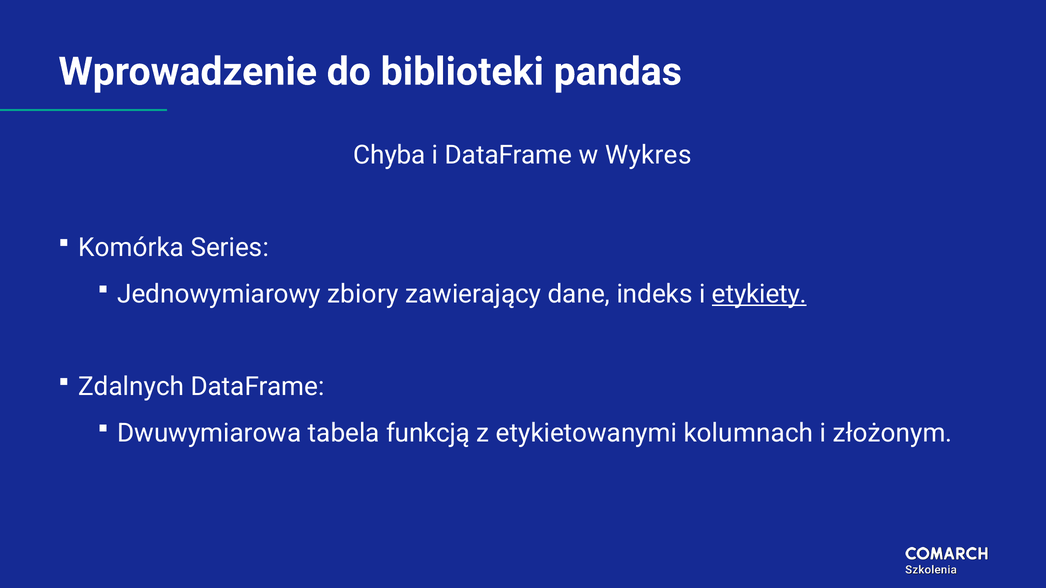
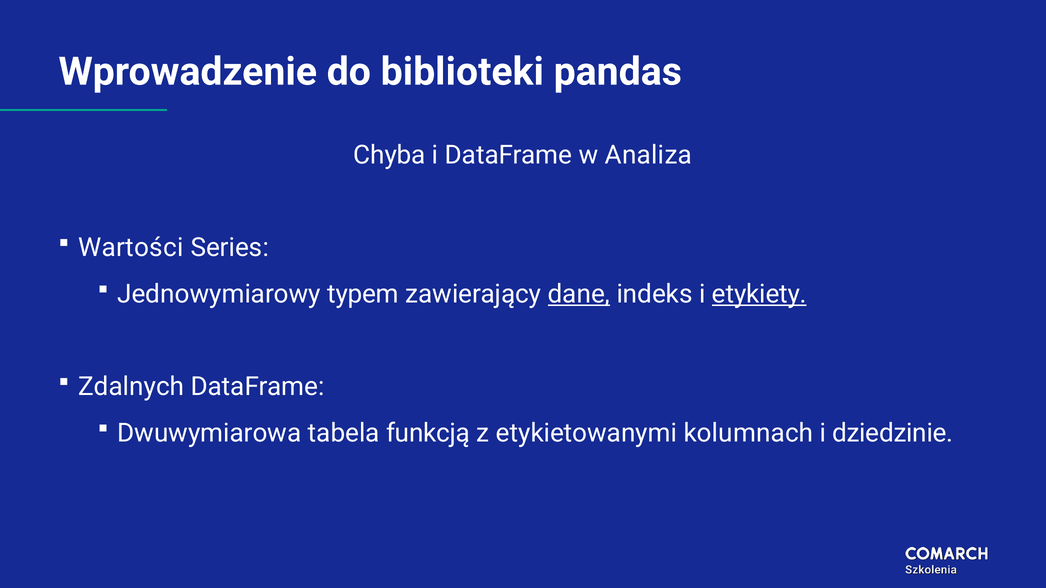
Wykres: Wykres -> Analiza (648, 155)
Komórka: Komórka -> Wartości (131, 248)
zbiory: zbiory -> typem (363, 294)
dane underline: none -> present (579, 294)
złożonym: złożonym -> dziedzinie (893, 433)
